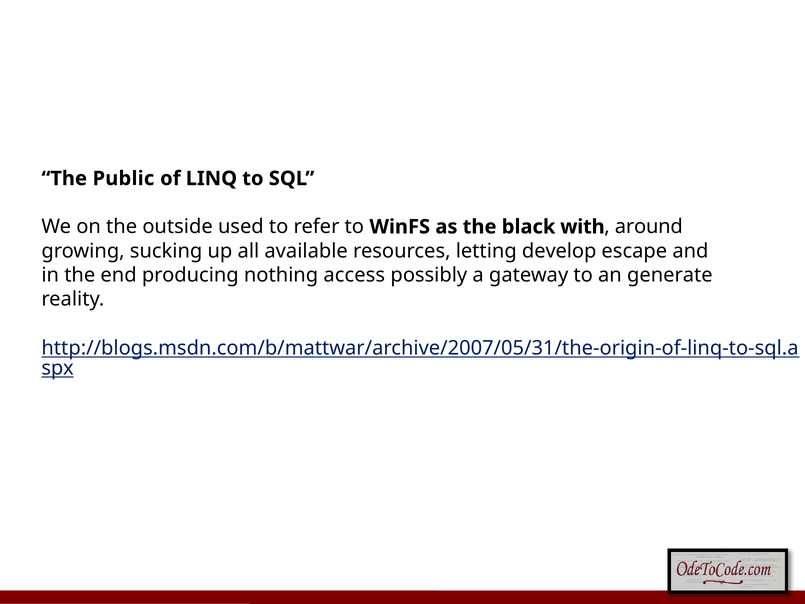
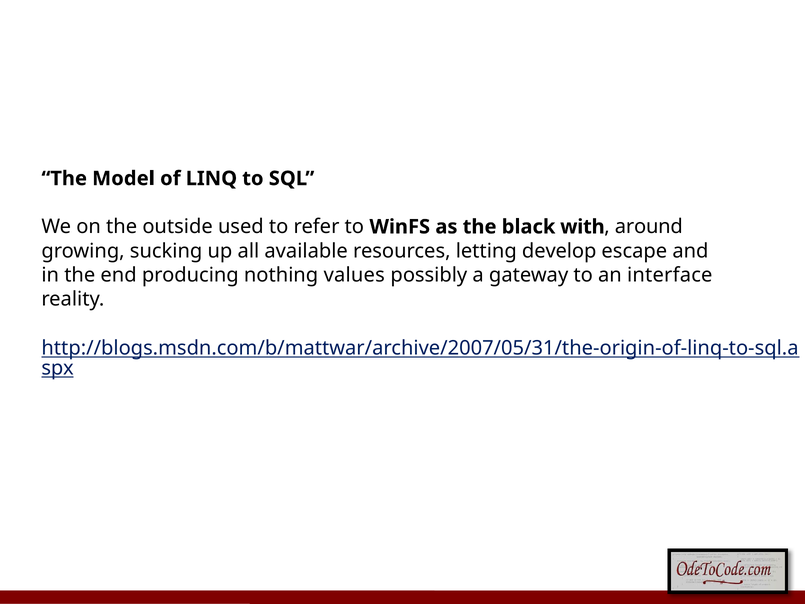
Public: Public -> Model (123, 178)
access: access -> values (354, 275)
generate: generate -> interface (670, 275)
